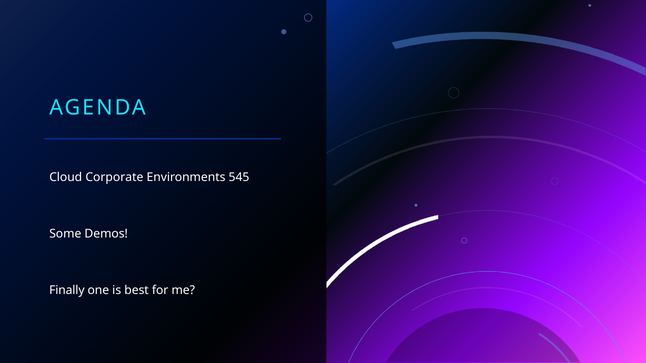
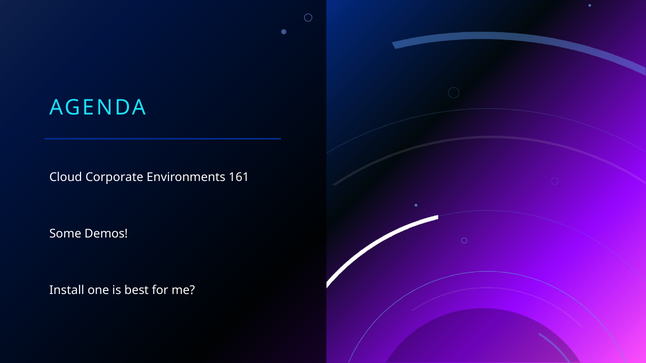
545: 545 -> 161 (239, 178)
Finally: Finally -> Install (67, 290)
